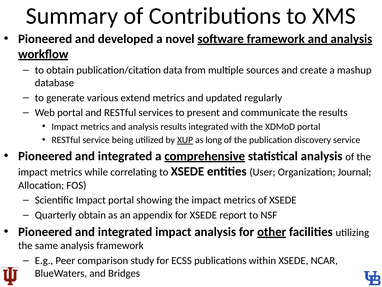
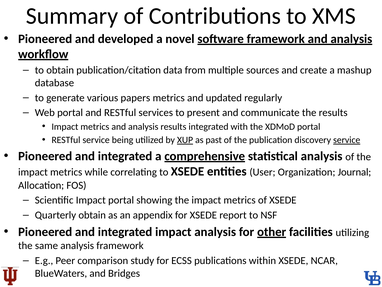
extend: extend -> papers (135, 98)
long: long -> past (214, 140)
service underline: none -> present (347, 140)
